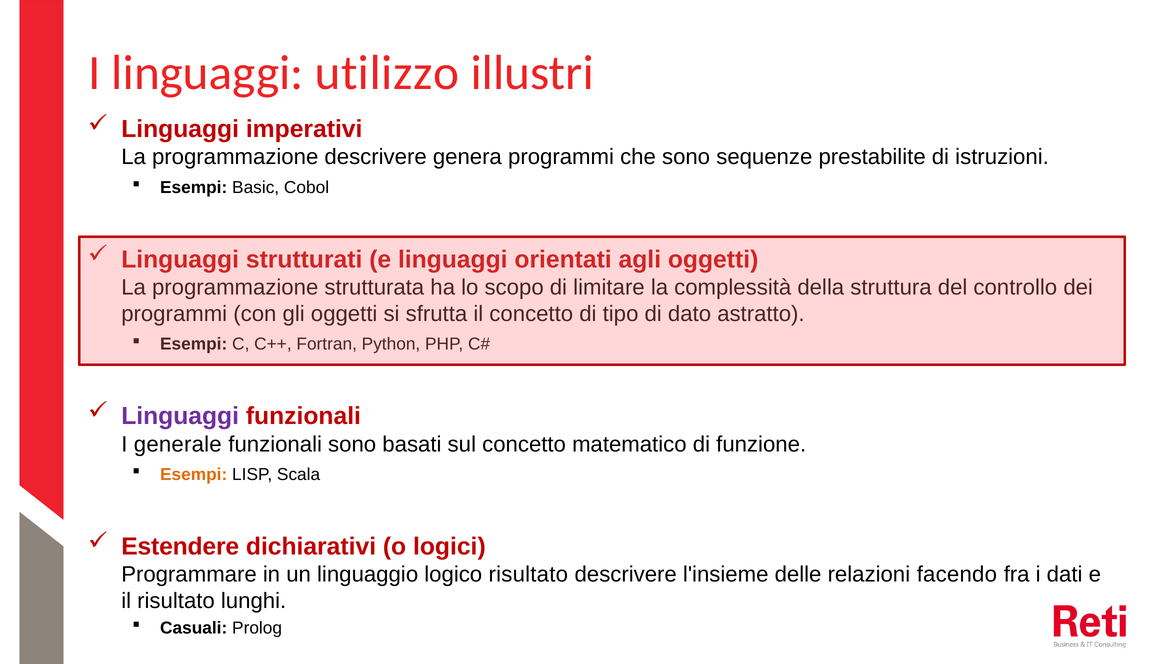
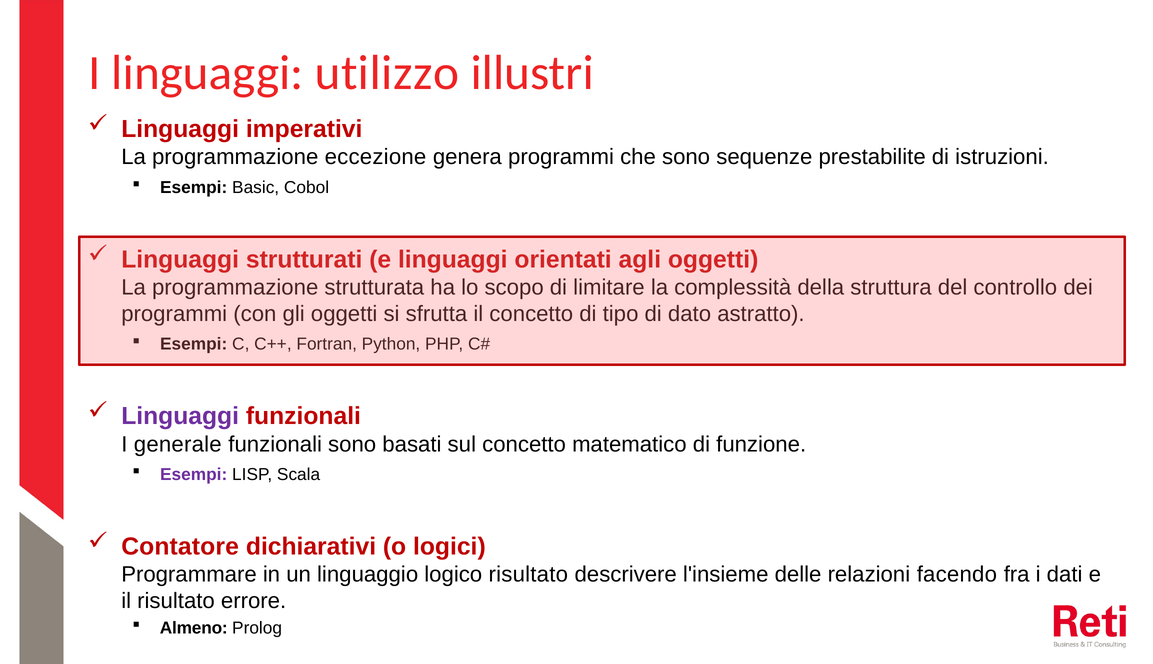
programmazione descrivere: descrivere -> eccezione (375, 157)
Esempi colour: orange -> purple (194, 474)
Estendere: Estendere -> Contatore (180, 546)
lunghi: lunghi -> errore (254, 601)
Casuali: Casuali -> Almeno (194, 628)
